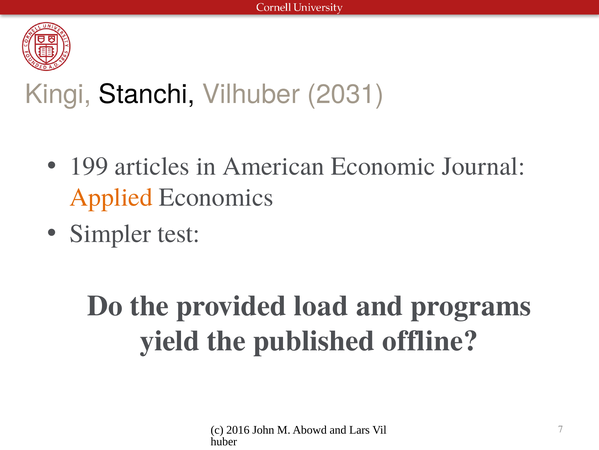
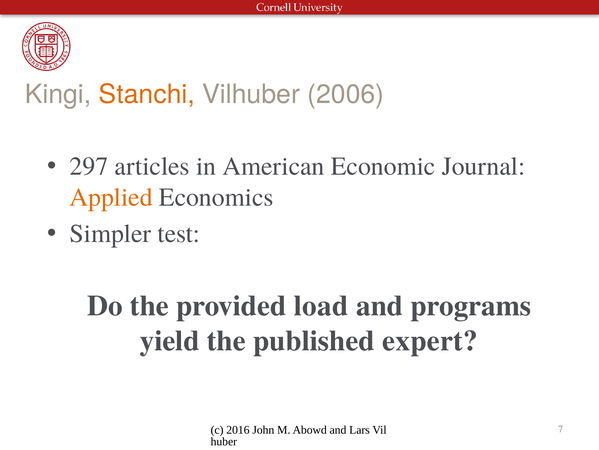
Stanchi colour: black -> orange (147, 94)
2031: 2031 -> 2006 (346, 94)
199: 199 -> 297 (89, 166)
offline: offline -> expert (430, 340)
